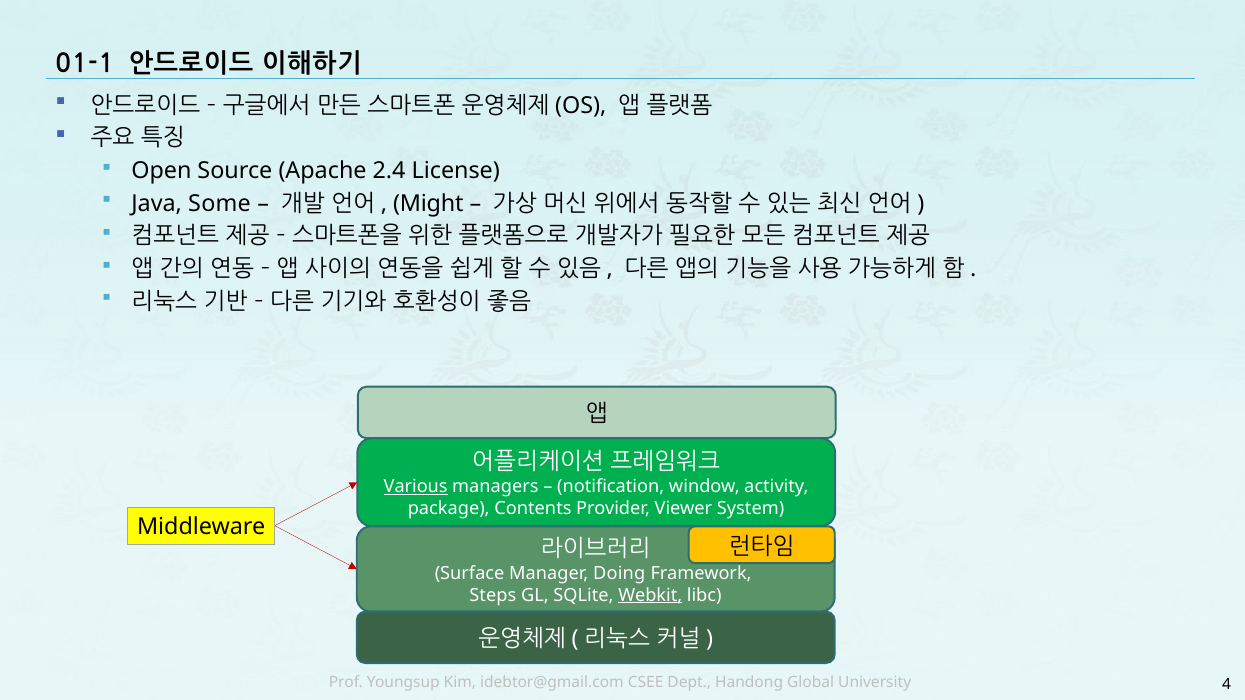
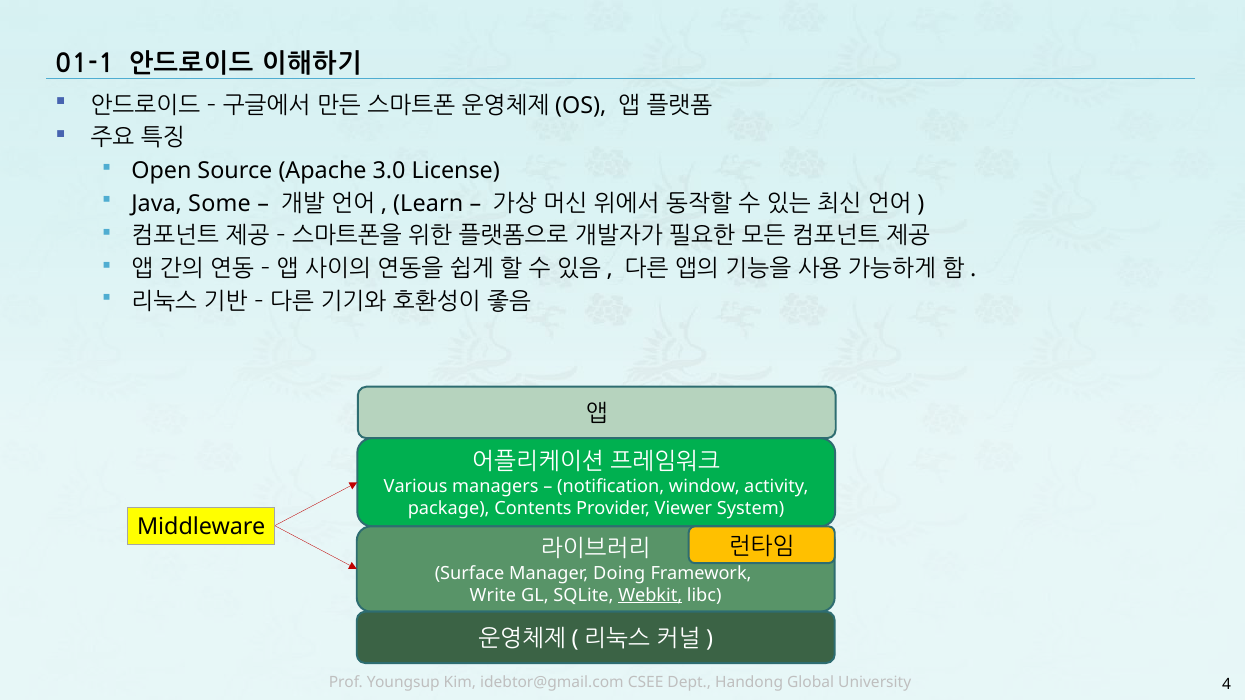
2.4: 2.4 -> 3.0 (389, 171)
Might: Might -> Learn (428, 204)
Various underline: present -> none (416, 487)
Steps: Steps -> Write (493, 595)
